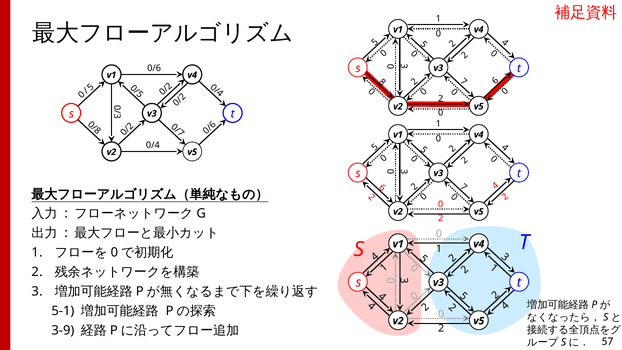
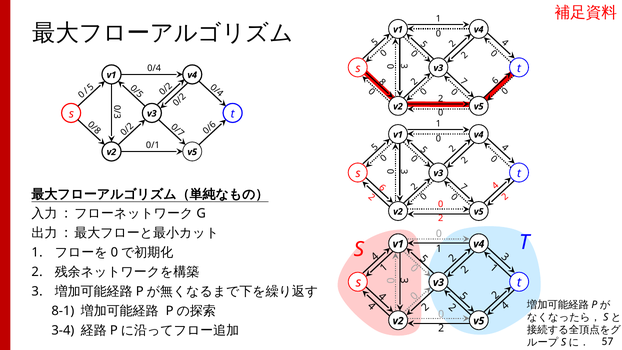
0/6: 0/6 -> 0/4 (154, 68)
0/4: 0/4 -> 0/1 (153, 145)
5-1: 5-1 -> 8-1 (63, 311)
3-9: 3-9 -> 3-4 (63, 330)
